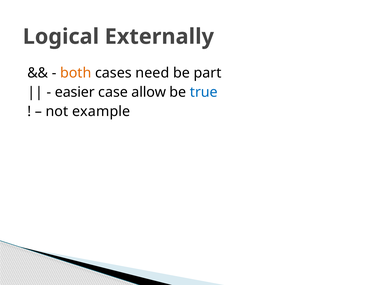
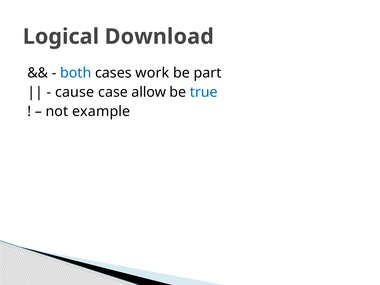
Externally: Externally -> Download (159, 37)
both colour: orange -> blue (76, 73)
need: need -> work (152, 73)
easier: easier -> cause (75, 92)
